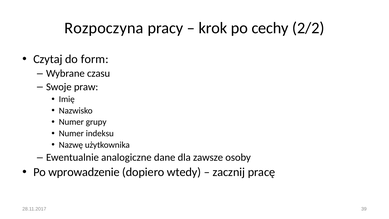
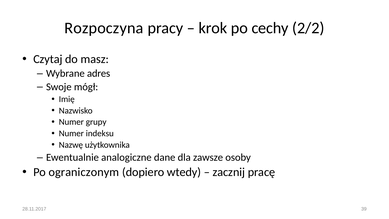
form: form -> masz (95, 59)
czasu: czasu -> adres (99, 73)
praw: praw -> mógł (86, 87)
wprowadzenie: wprowadzenie -> ograniczonym (84, 172)
